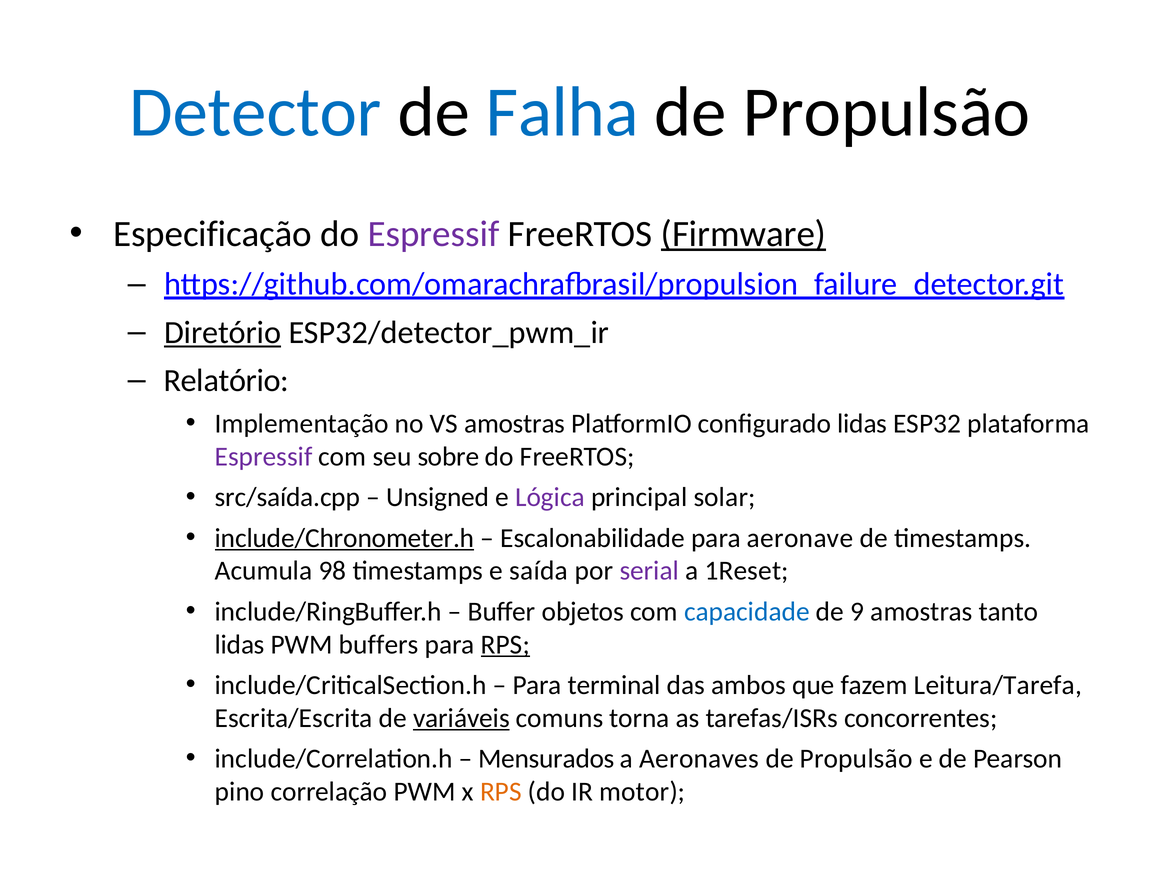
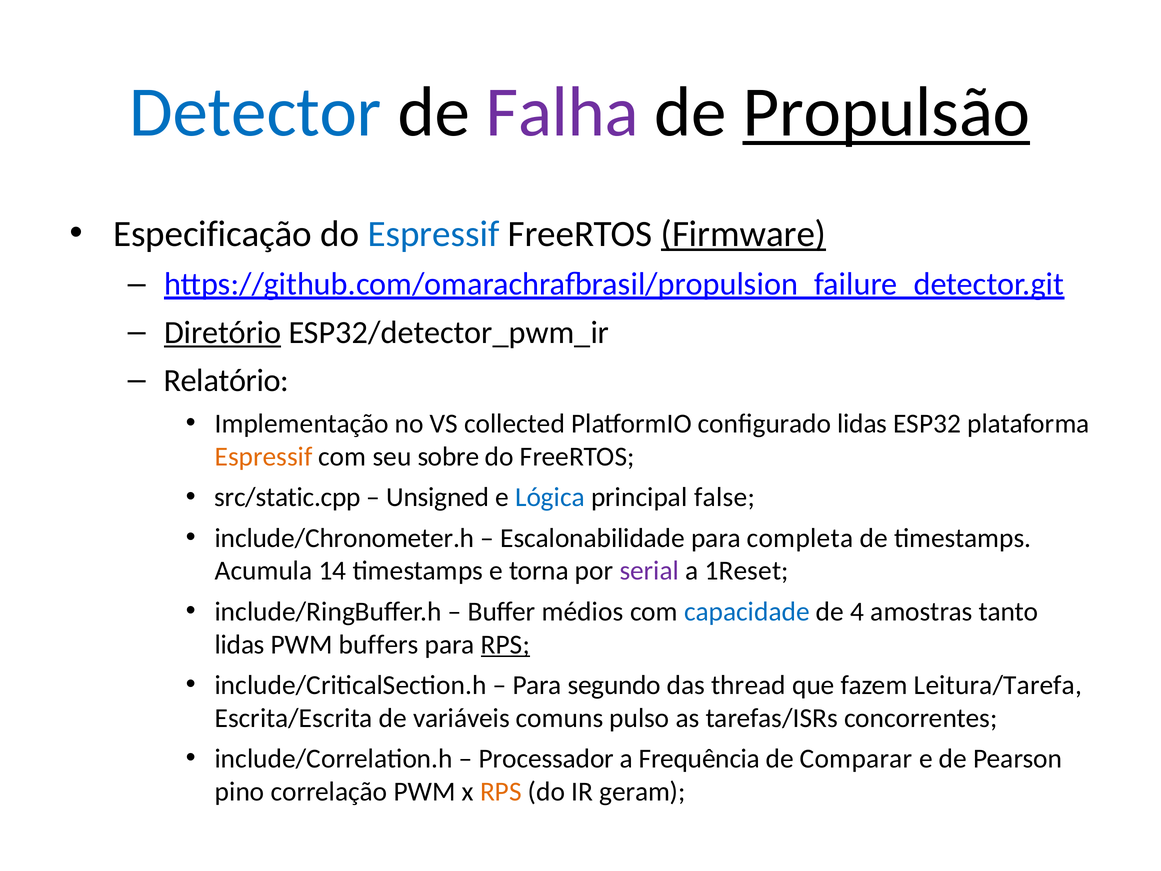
Falha colour: blue -> purple (562, 112)
Propulsão underline: none -> present (887, 112)
Espressif colour: purple -> blue (433, 234)
VS amostras: amostras -> collected (515, 424)
Espressif colour: purple -> orange (264, 457)
src/saída.cpp: src/saída.cpp -> src/static.cpp (288, 497)
Lógica colour: purple -> blue (550, 497)
solar: solar -> false (724, 497)
include/Chronometer.h underline: present -> none (345, 538)
aeronave: aeronave -> completa (800, 538)
98: 98 -> 14 (332, 571)
saída: saída -> torna (539, 571)
objetos: objetos -> médios (583, 611)
9: 9 -> 4 (857, 611)
terminal: terminal -> segundo (614, 685)
ambos: ambos -> thread (749, 685)
variáveis underline: present -> none (461, 718)
torna: torna -> pulso (639, 718)
Mensurados: Mensurados -> Processador (546, 758)
Aeronaves: Aeronaves -> Frequência (699, 758)
Propulsão: Propulsão -> Comparar (856, 758)
motor: motor -> geram (642, 791)
